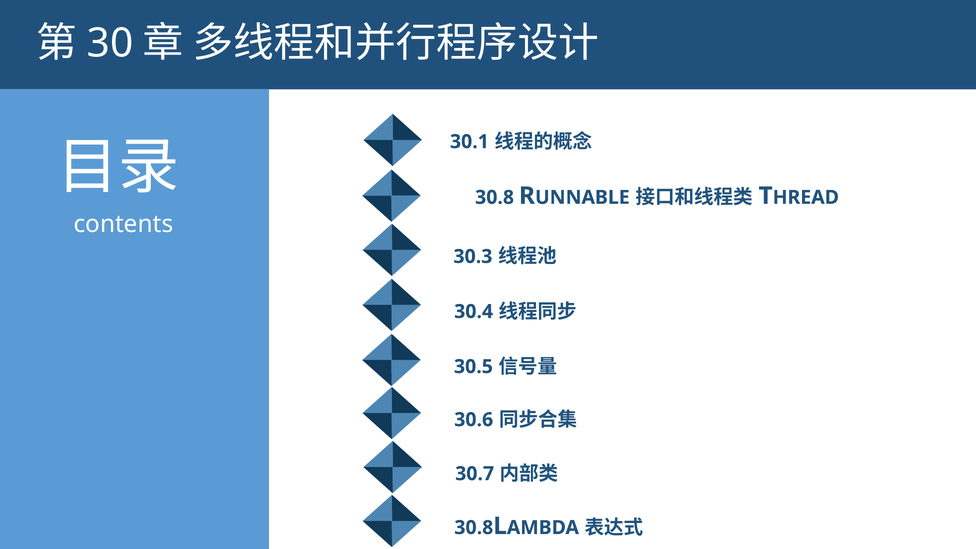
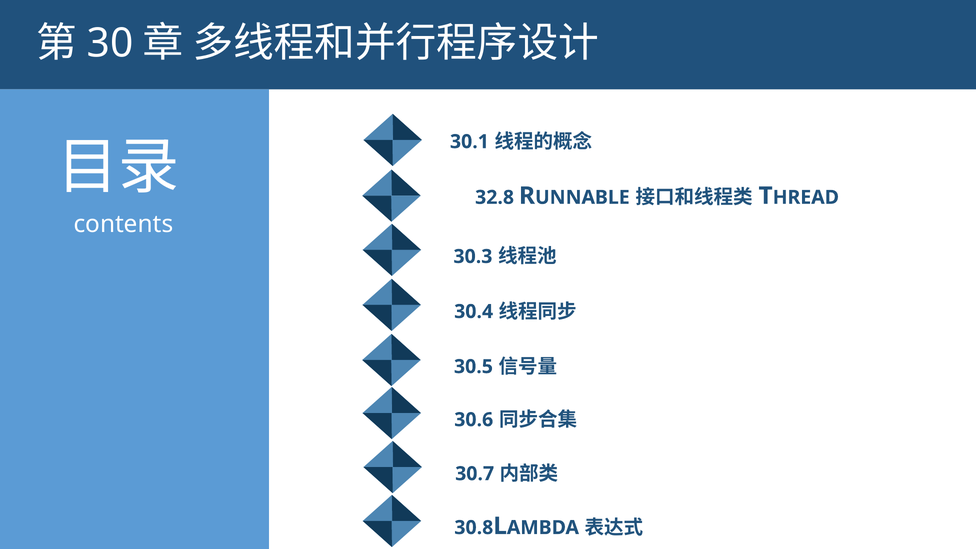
30.8: 30.8 -> 32.8 (495, 197)
